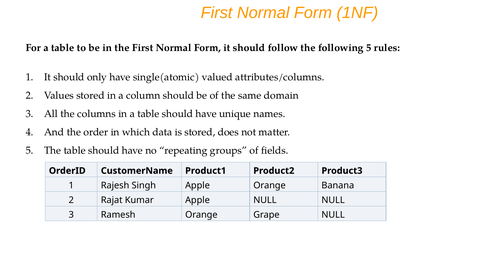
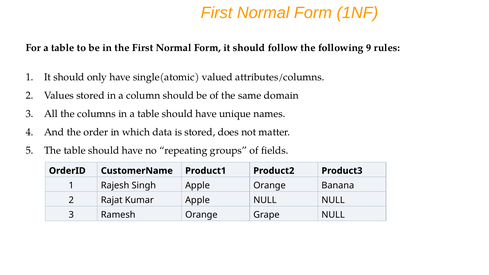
following 5: 5 -> 9 (369, 48)
